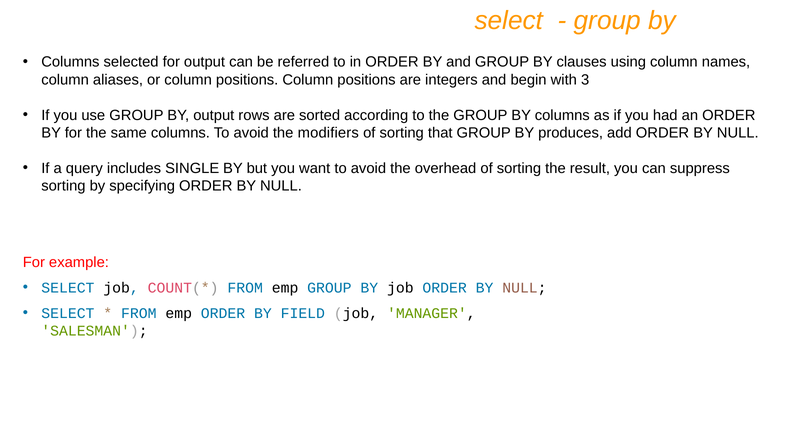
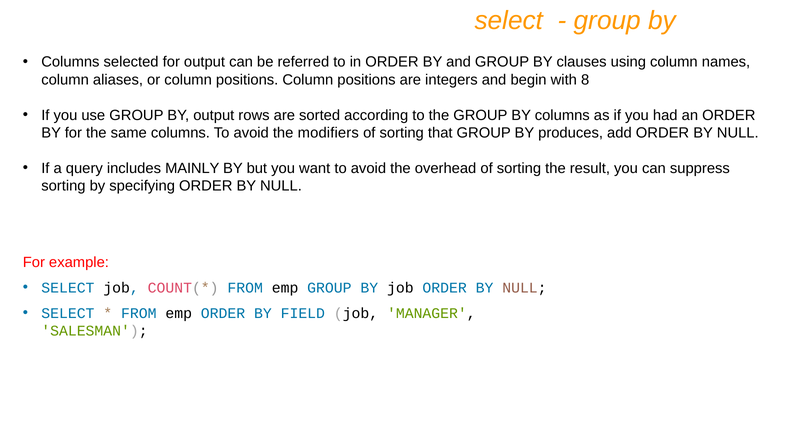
3: 3 -> 8 (585, 80)
SINGLE: SINGLE -> MAINLY (192, 168)
